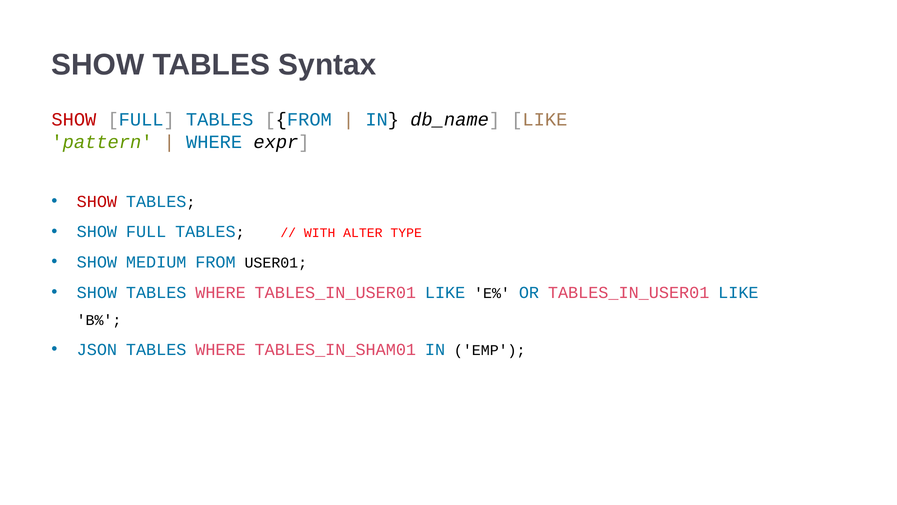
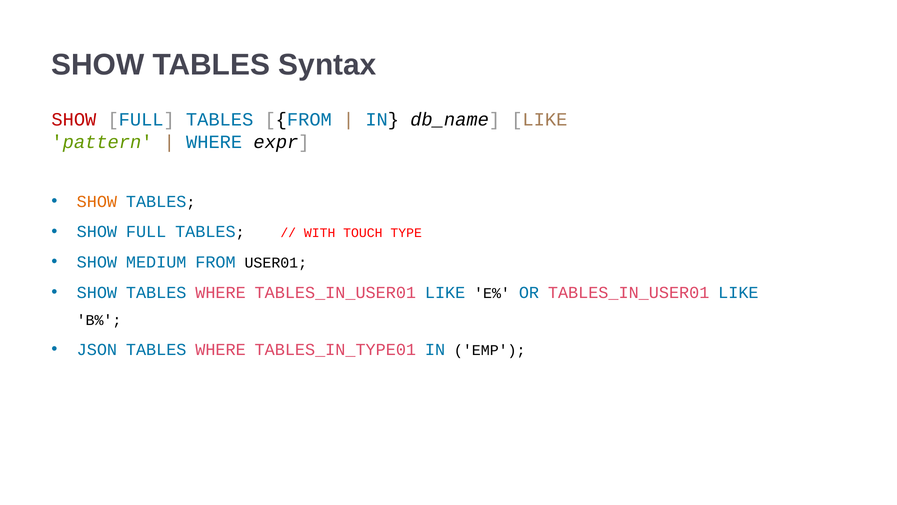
SHOW colour: red -> orange (97, 201)
ALTER: ALTER -> TOUCH (363, 233)
TABLES_IN_SHAM01: TABLES_IN_SHAM01 -> TABLES_IN_TYPE01 (335, 349)
